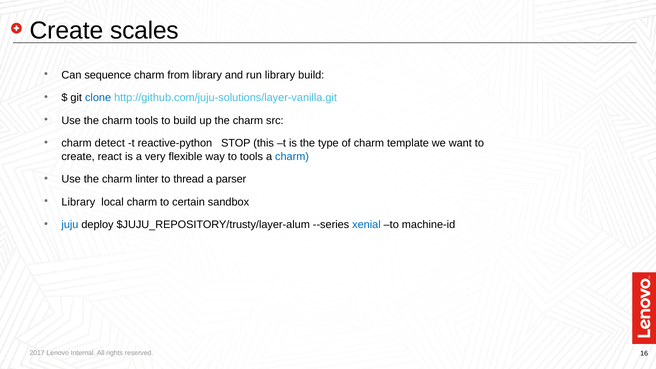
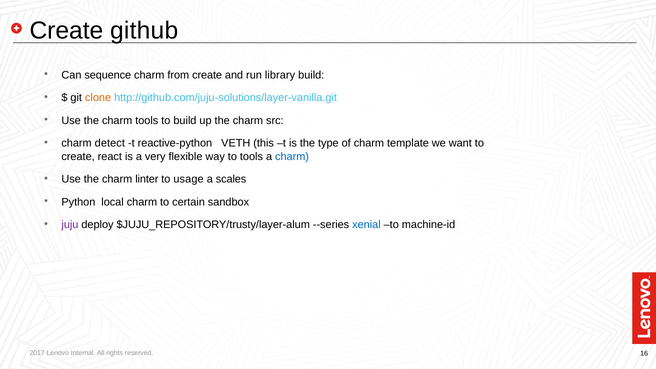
scales: scales -> github (144, 30)
from library: library -> create (207, 75)
clone colour: blue -> orange (98, 98)
STOP: STOP -> VETH (236, 143)
thread: thread -> usage (189, 179)
parser: parser -> scales (231, 179)
Library: Library -> Python (78, 202)
juju colour: blue -> purple (70, 225)
